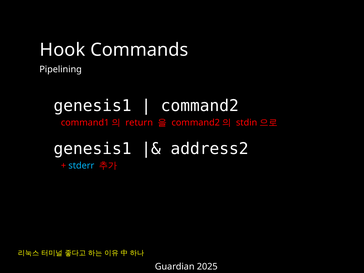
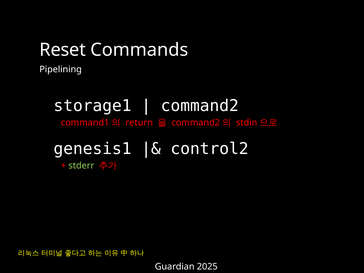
Hook: Hook -> Reset (63, 50)
genesis1: genesis1 -> storage1 (93, 106)
address2: address2 -> control2 (210, 149)
stderr colour: light blue -> light green (81, 166)
